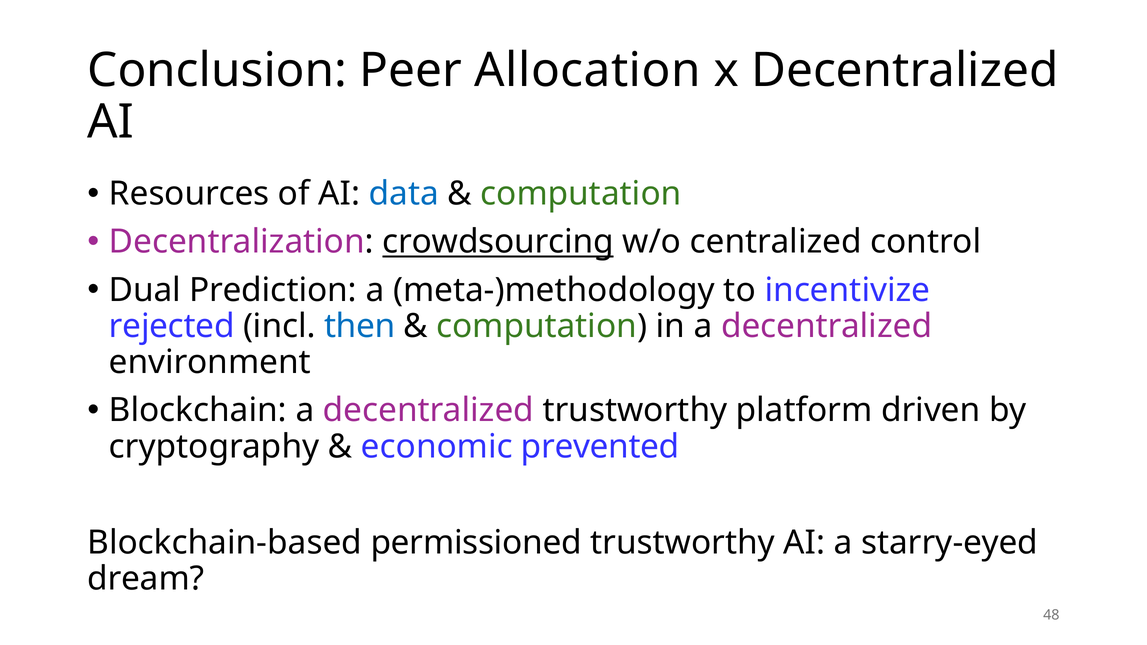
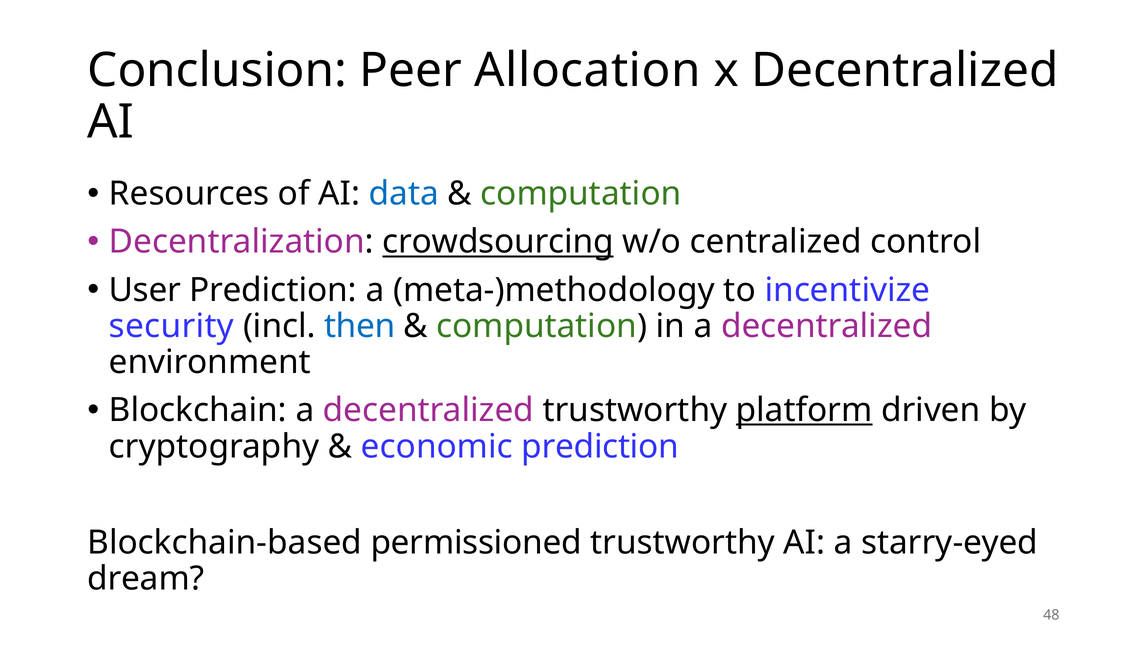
Dual: Dual -> User (145, 290)
rejected: rejected -> security (172, 326)
platform underline: none -> present (804, 410)
economic prevented: prevented -> prediction (600, 447)
